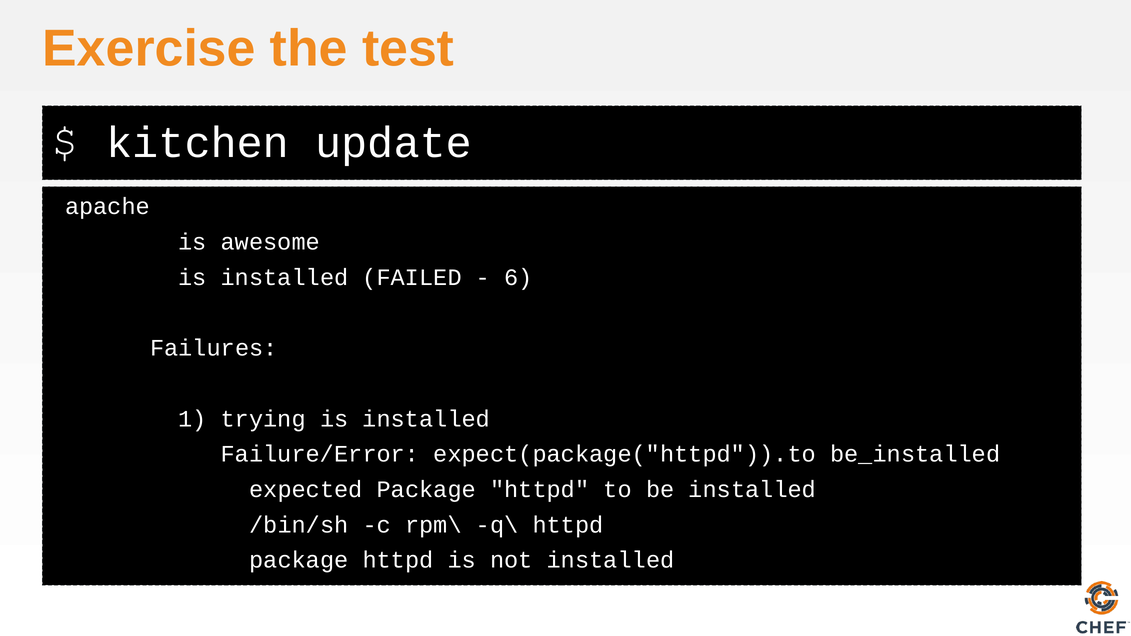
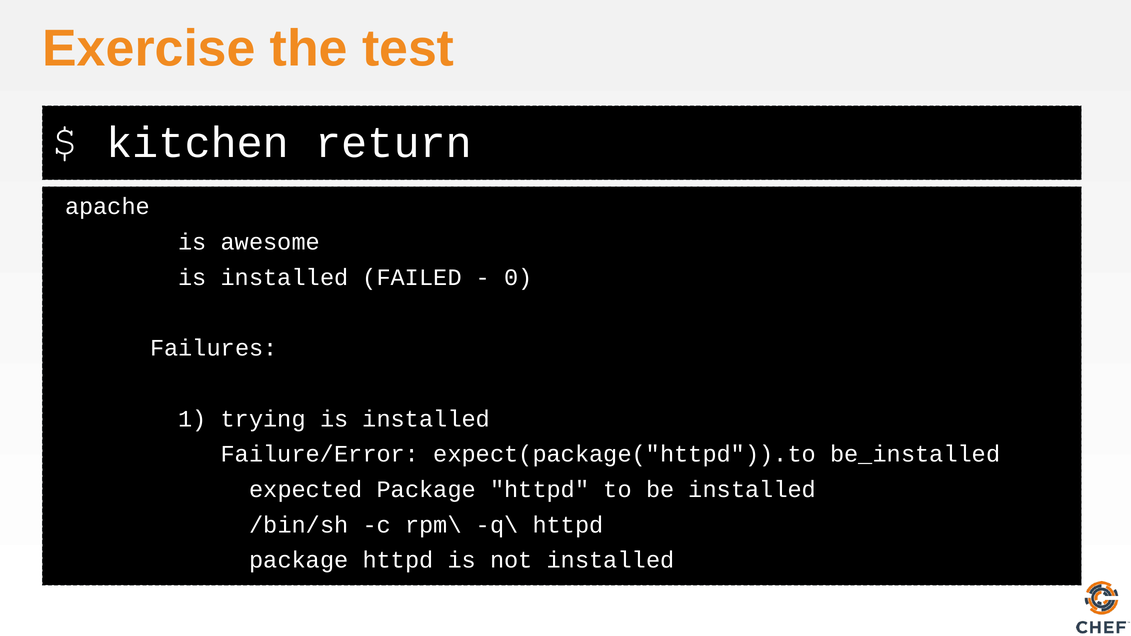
update: update -> return (394, 143)
6: 6 -> 0 (518, 277)
